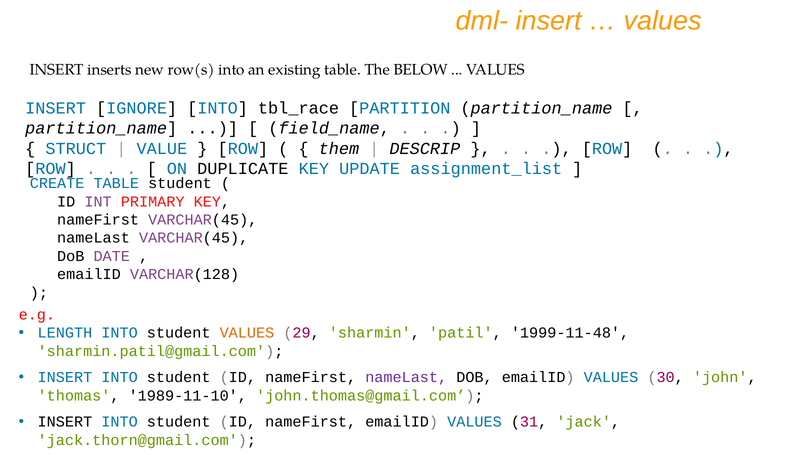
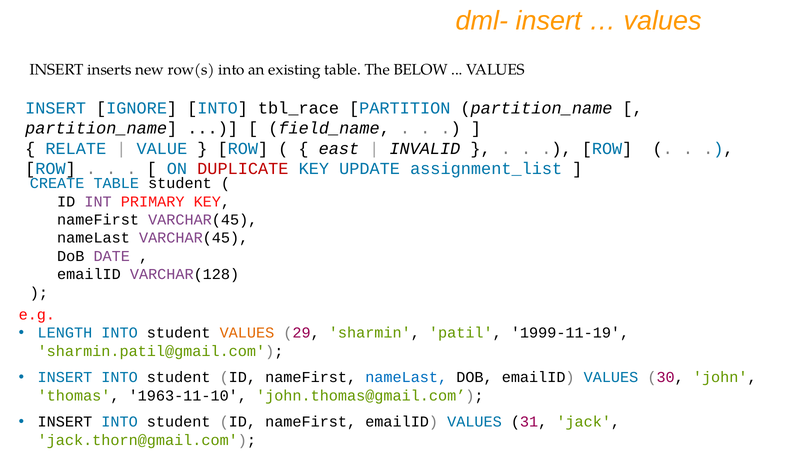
STRUCT: STRUCT -> RELATE (76, 148)
them: them -> east (339, 148)
DESCRIP: DESCRIP -> INVALID (425, 148)
DUPLICATE colour: black -> red (243, 169)
1999-11-48: 1999-11-48 -> 1999-11-19 (570, 333)
nameLast colour: purple -> blue (406, 377)
1989-11-10: 1989-11-10 -> 1963-11-10 (188, 396)
